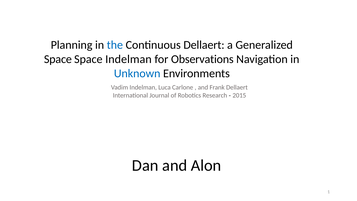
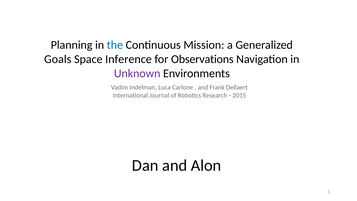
Continuous Dellaert: Dellaert -> Mission (204, 45)
Space: Space -> Goals (58, 59)
Space Indelman: Indelman -> Inference (128, 59)
Unknown colour: blue -> purple (137, 73)
